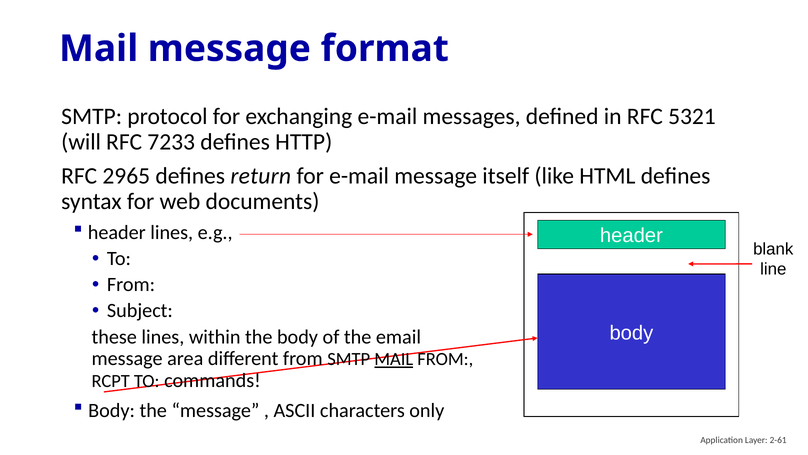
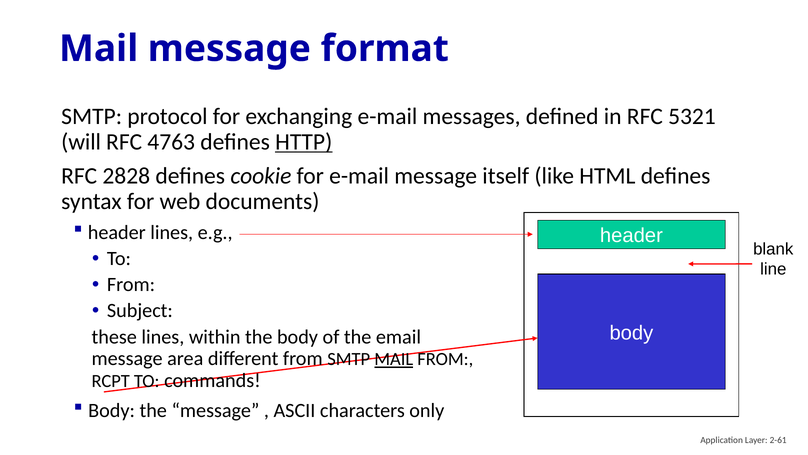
7233: 7233 -> 4763 (171, 142)
HTTP underline: none -> present (304, 142)
2965: 2965 -> 2828 (126, 176)
return: return -> cookie (261, 176)
